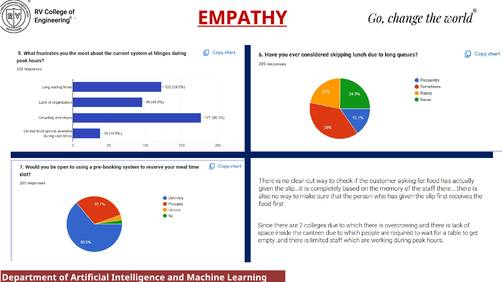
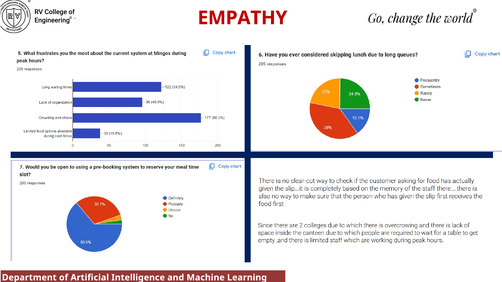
EMPATHY underline: present -> none (242, 18)
